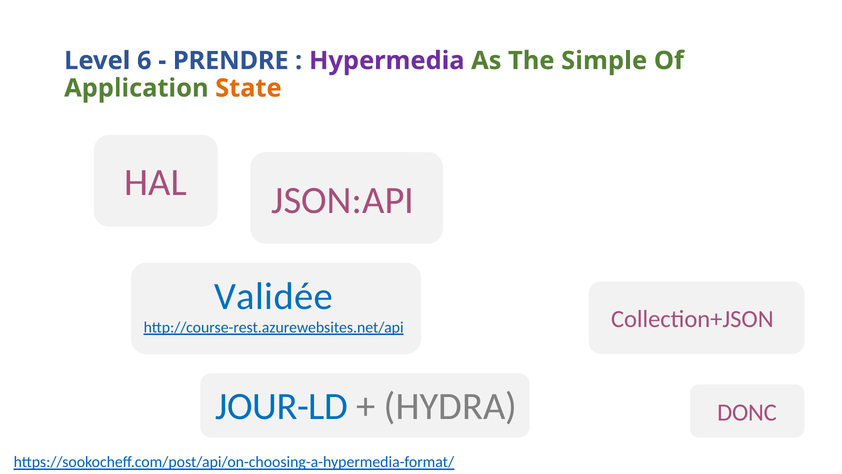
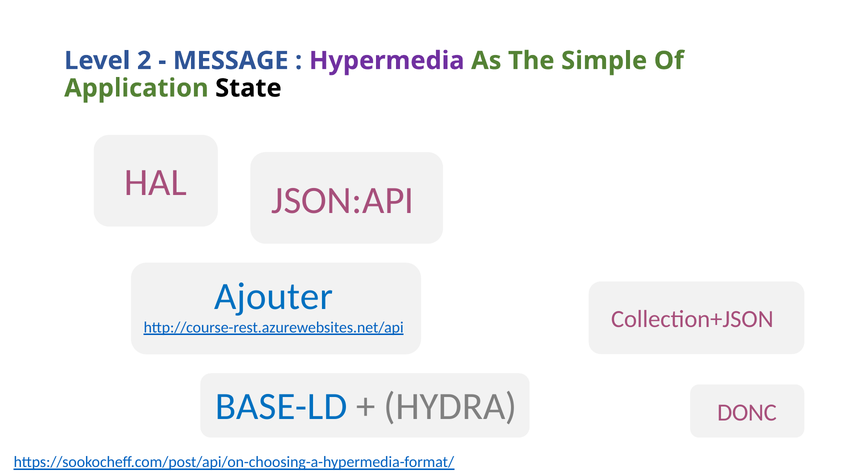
6: 6 -> 2 (144, 61)
PRENDRE: PRENDRE -> MESSAGE (231, 61)
State colour: orange -> black (248, 88)
Validée: Validée -> Ajouter (274, 296)
JOUR-LD: JOUR-LD -> BASE-LD (281, 406)
